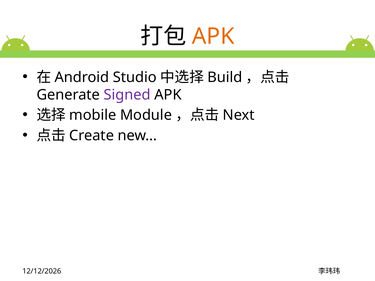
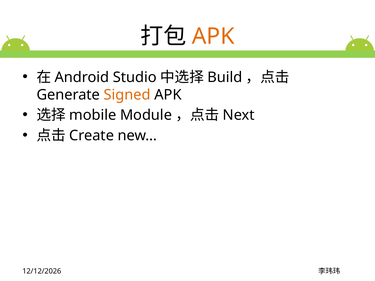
Signed colour: purple -> orange (127, 95)
